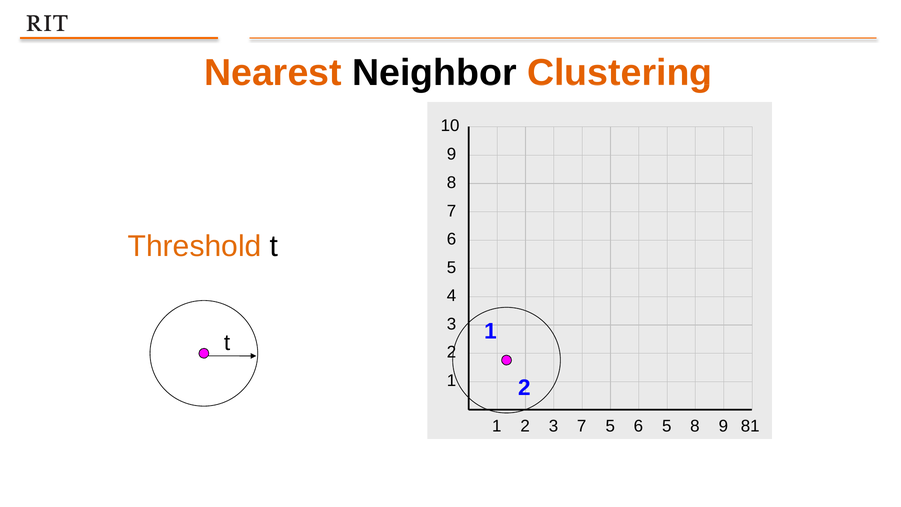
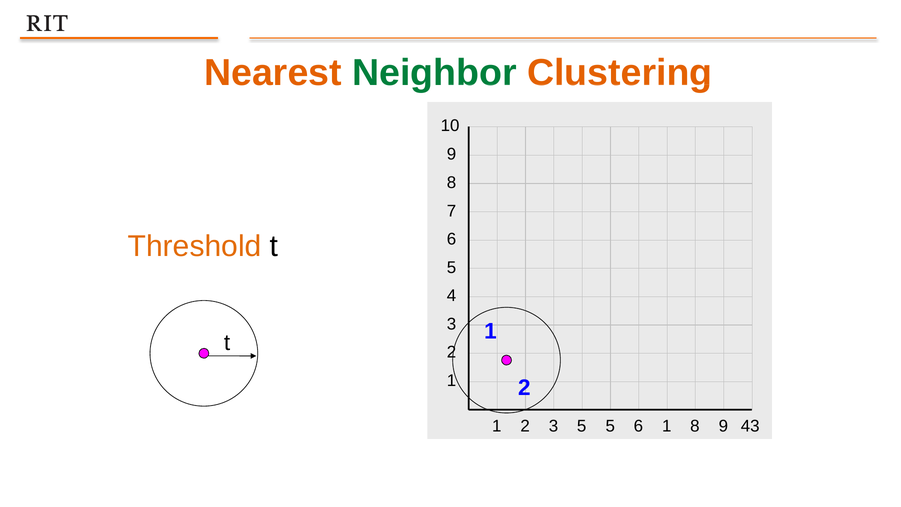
Neighbor colour: black -> green (434, 73)
3 7: 7 -> 5 (582, 426)
6 5: 5 -> 1 (667, 426)
81: 81 -> 43 (750, 426)
